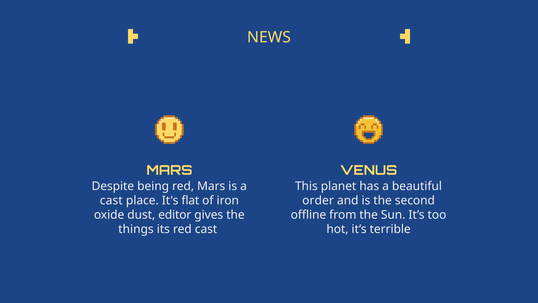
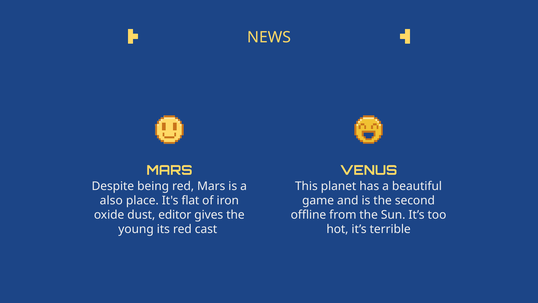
cast: cast -> also (111, 200)
order: order -> game (318, 200)
things: things -> young (136, 229)
